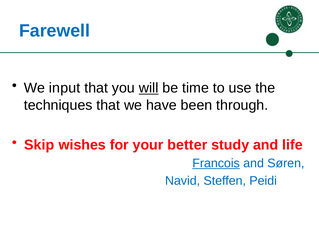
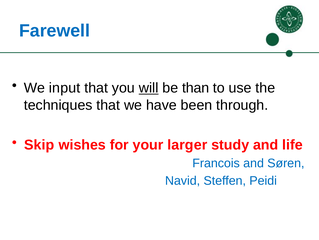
time: time -> than (196, 88)
better: better -> larger (187, 144)
Francois underline: present -> none (216, 163)
